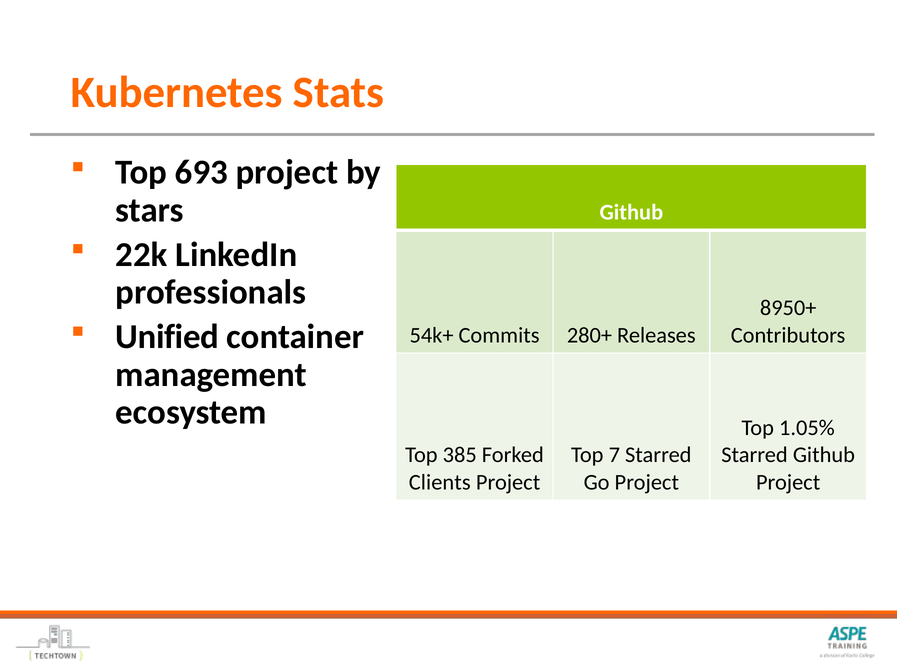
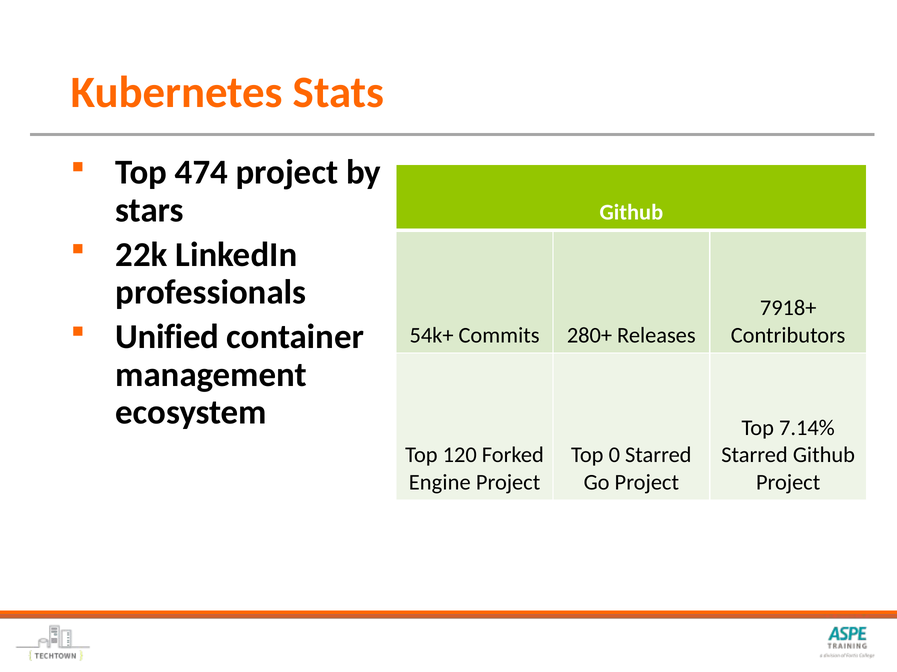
693: 693 -> 474 (201, 173)
8950+: 8950+ -> 7918+ (788, 308)
1.05%: 1.05% -> 7.14% (807, 428)
385: 385 -> 120 (460, 456)
7: 7 -> 0 (614, 456)
Clients: Clients -> Engine (440, 483)
